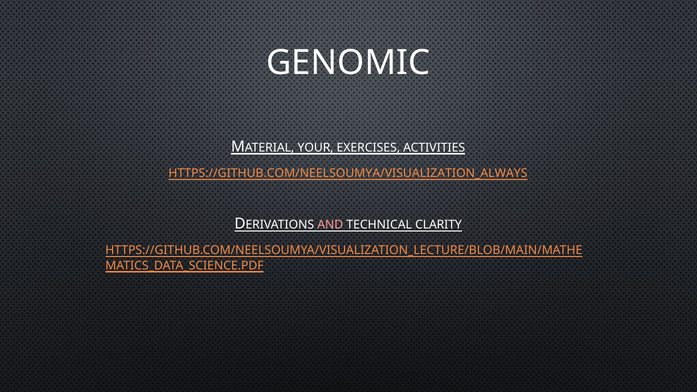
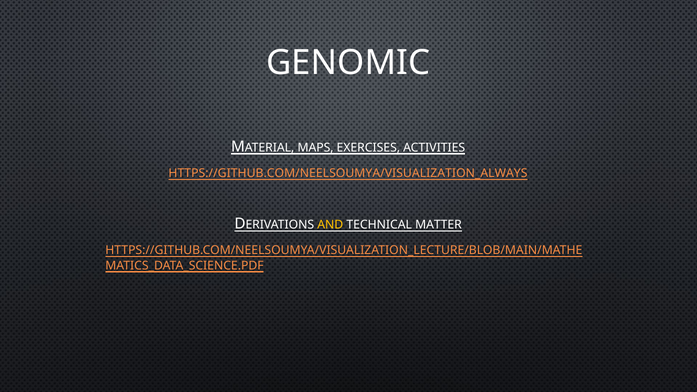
YOUR: YOUR -> MAPS (316, 147)
AND colour: pink -> yellow (330, 225)
CLARITY: CLARITY -> MATTER (438, 225)
